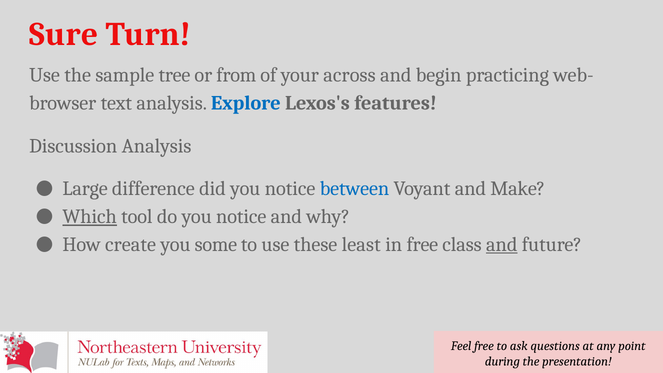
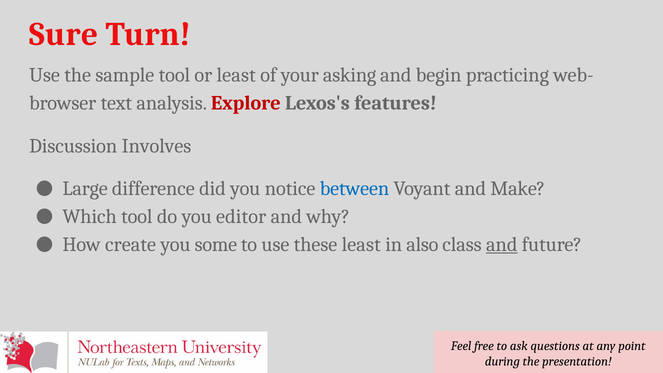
sample tree: tree -> tool (174, 75)
or from: from -> least (236, 75)
across: across -> asking (350, 75)
Explore colour: blue -> red (246, 103)
Discussion Analysis: Analysis -> Involves (157, 146)
Which underline: present -> none (90, 216)
do you notice: notice -> editor (241, 216)
in free: free -> also (422, 244)
